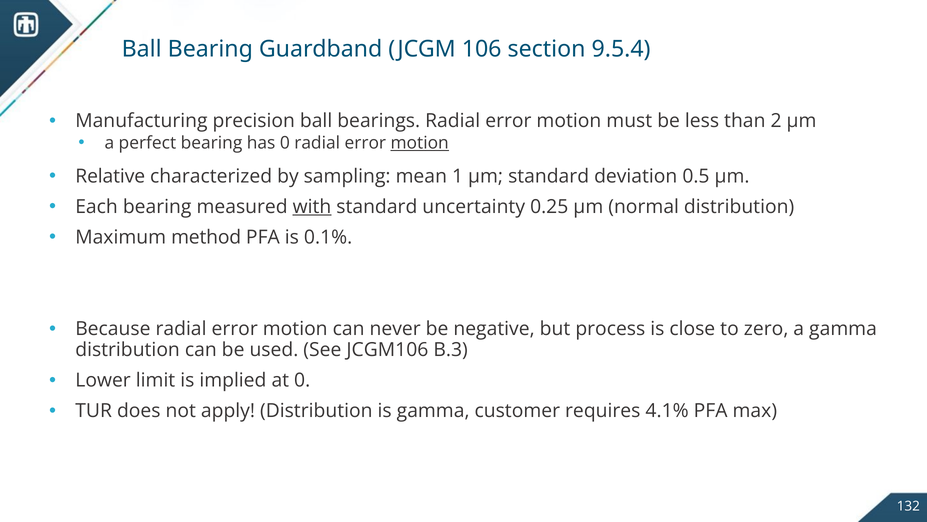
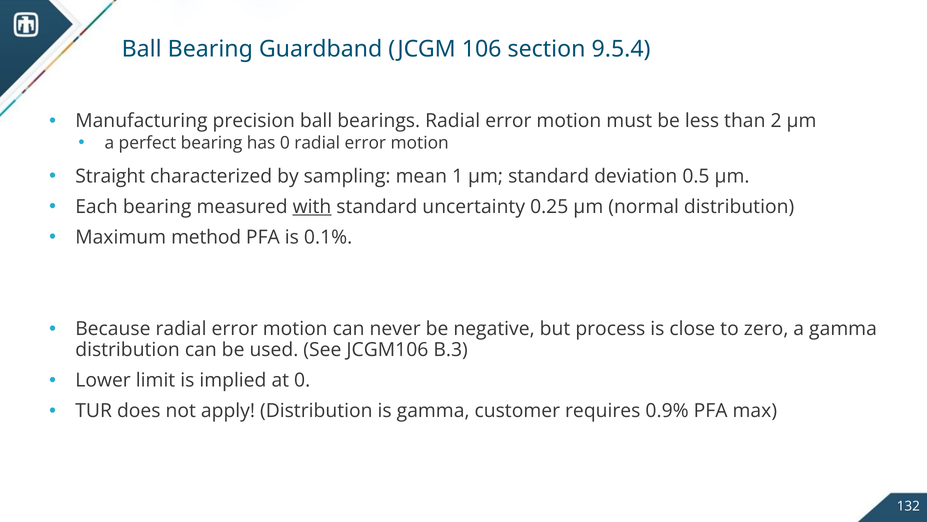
motion underline: present -> none (420, 143)
Relative: Relative -> Straight (110, 176)
4.1%: 4.1% -> 0.9% (667, 411)
